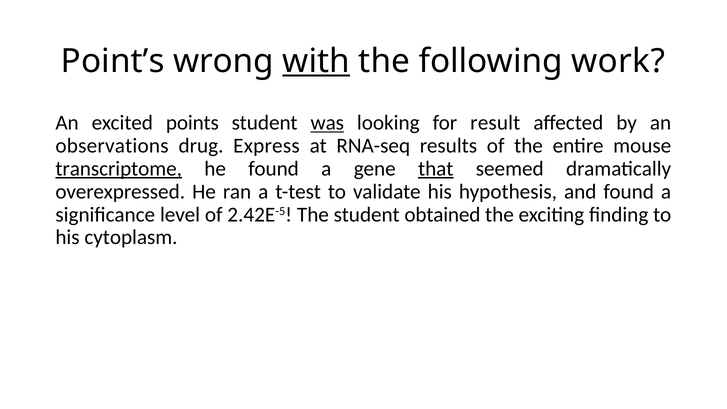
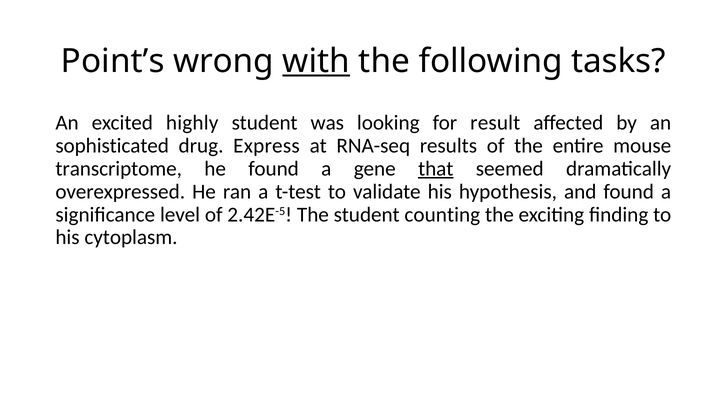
work: work -> tasks (618, 61)
points: points -> highly (192, 123)
was underline: present -> none (327, 123)
observations: observations -> sophisticated (112, 146)
transcriptome underline: present -> none (119, 169)
obtained: obtained -> counting (442, 215)
